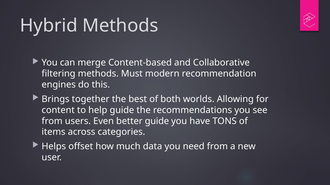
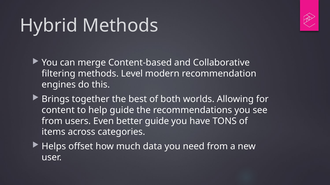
Must: Must -> Level (132, 74)
